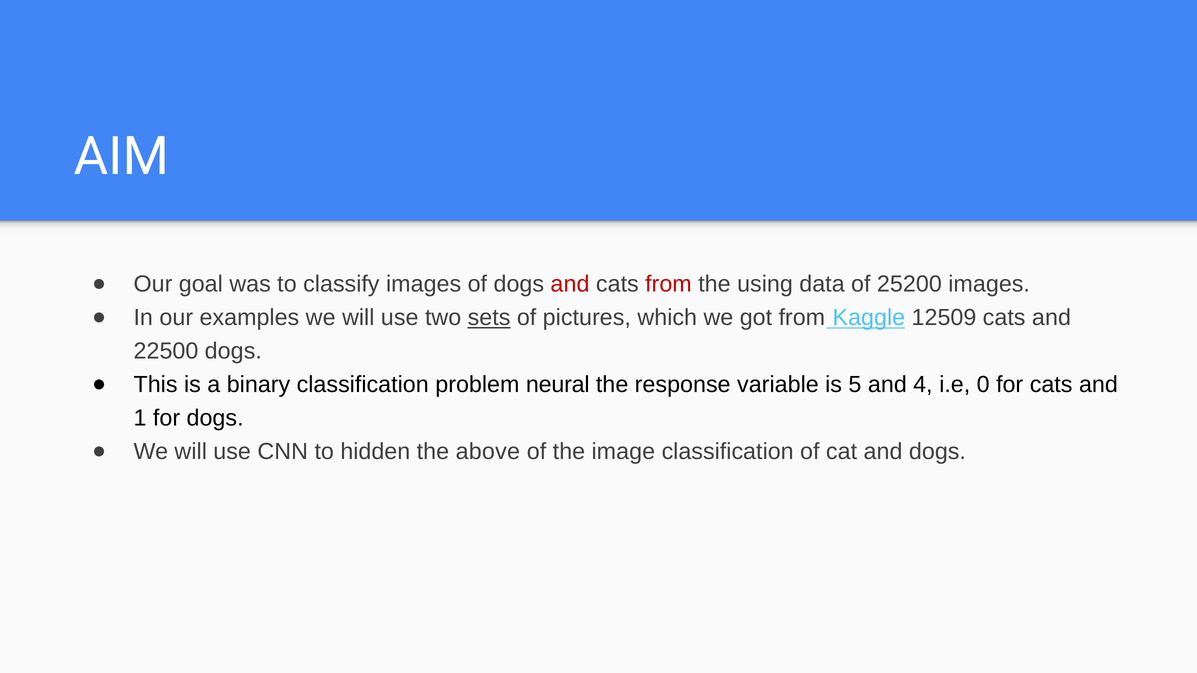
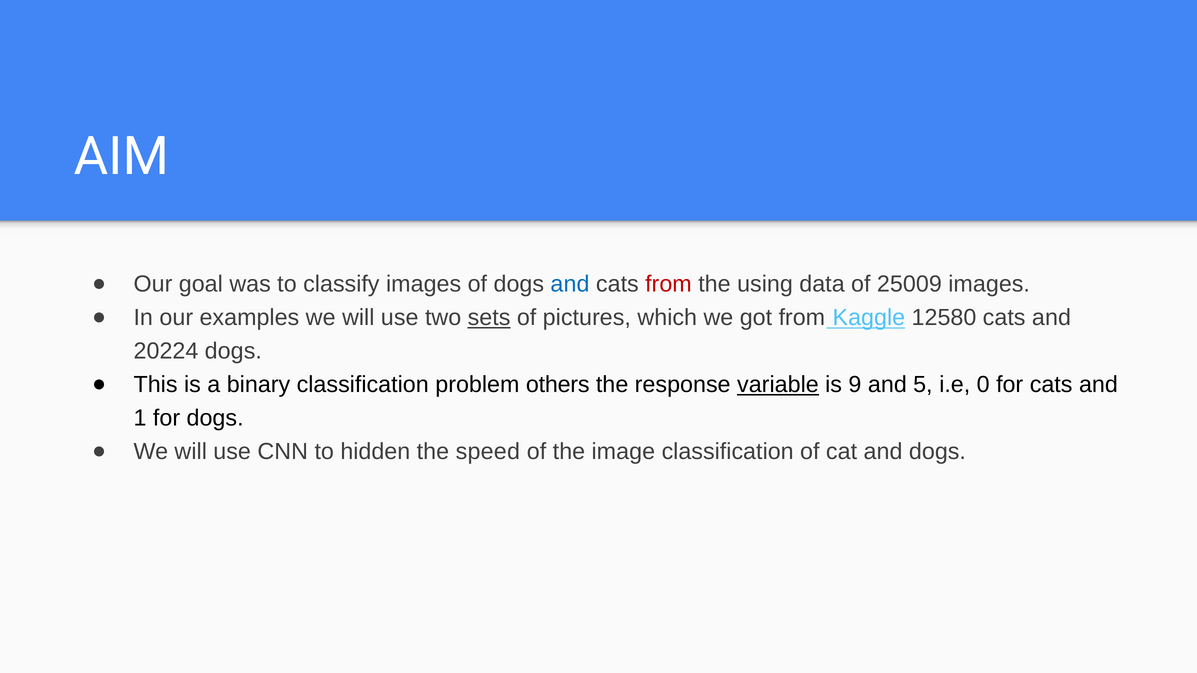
and colour: red -> blue (570, 284)
25200: 25200 -> 25009 (909, 284)
12509: 12509 -> 12580 (944, 318)
22500: 22500 -> 20224 (166, 351)
neural: neural -> others (558, 385)
variable underline: none -> present (778, 385)
5: 5 -> 9 (855, 385)
4: 4 -> 5 (923, 385)
above: above -> speed (488, 452)
